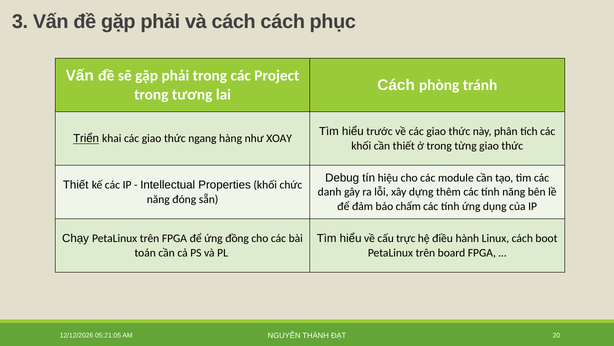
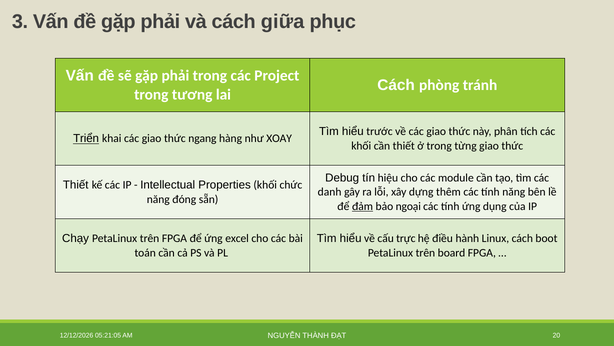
cách cách: cách -> giữa (283, 22)
đảm underline: none -> present (363, 206)
chấm: chấm -> ngoại (408, 206)
đồng: đồng -> excel (237, 238)
